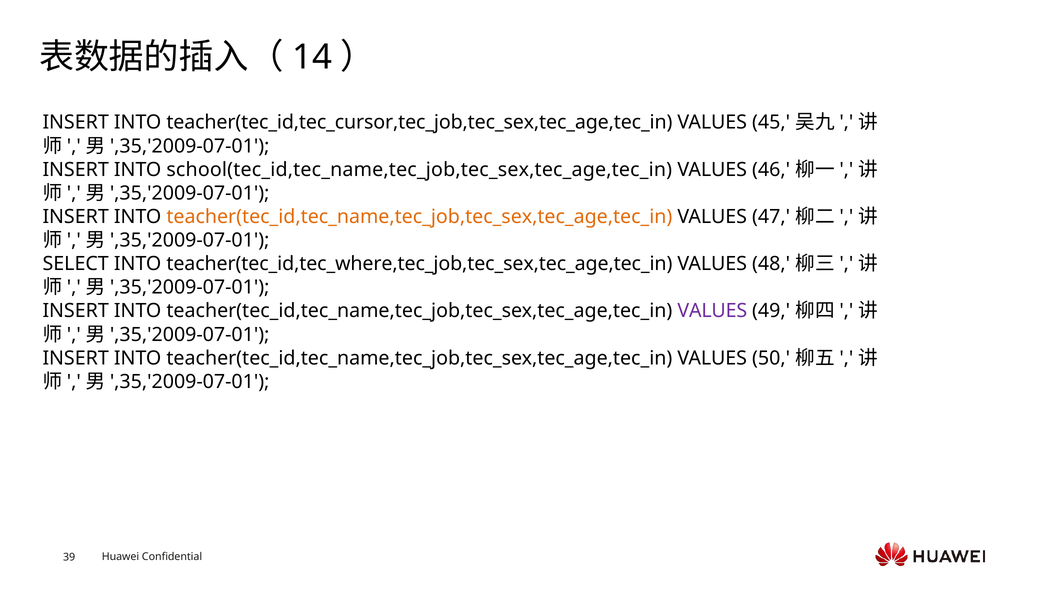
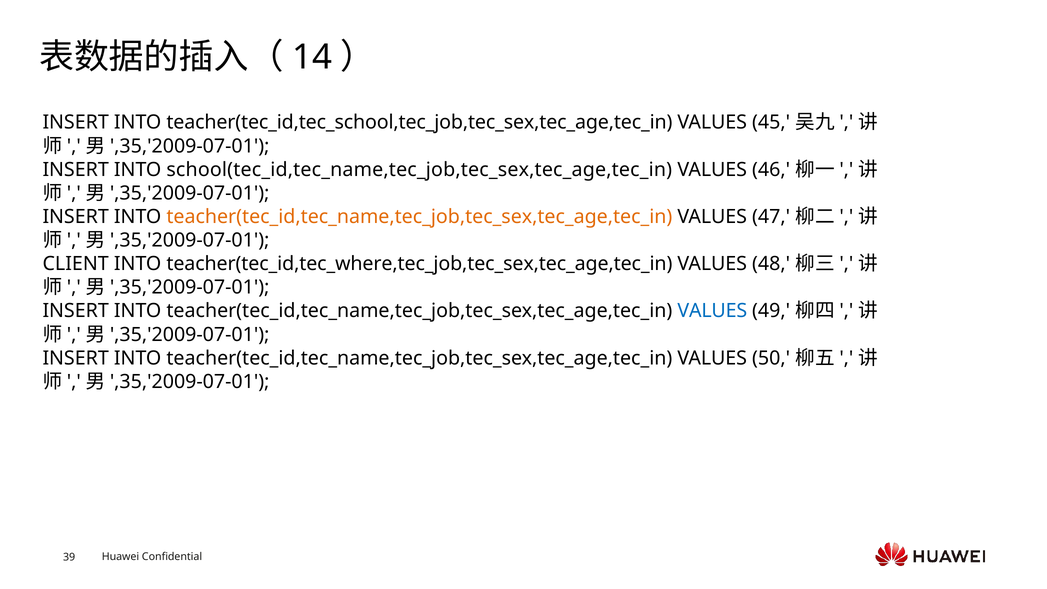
teacher(tec_id,tec_cursor,tec_job,tec_sex,tec_age,tec_in: teacher(tec_id,tec_cursor,tec_job,tec_sex,tec_age,tec_in -> teacher(tec_id,tec_school,tec_job,tec_sex,tec_age,tec_in (419, 122)
SELECT: SELECT -> CLIENT (76, 264)
VALUES colour: purple -> blue (712, 311)
